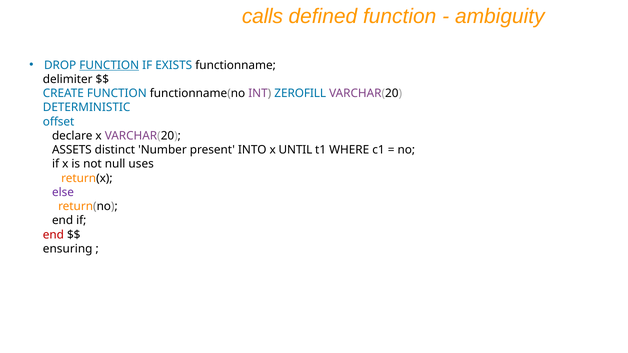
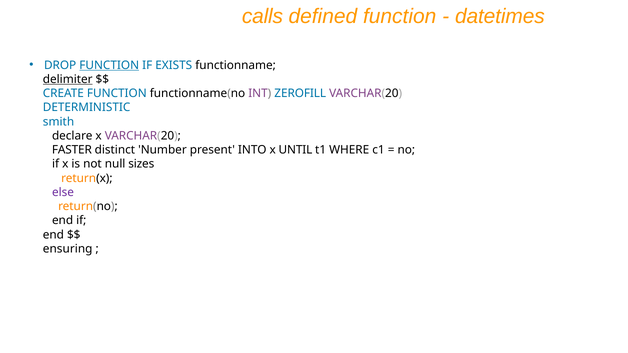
ambiguity: ambiguity -> datetimes (500, 16)
delimiter underline: none -> present (68, 79)
offset: offset -> smith (59, 122)
ASSETS: ASSETS -> FASTER (72, 150)
uses: uses -> sizes (141, 164)
end colour: red -> black (53, 235)
